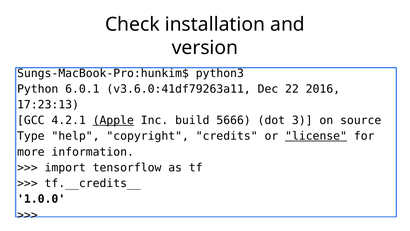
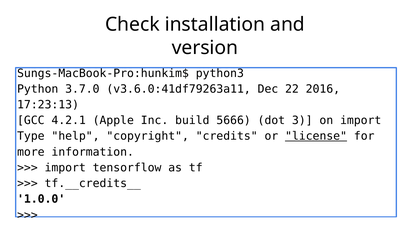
6.0.1: 6.0.1 -> 3.7.0 (82, 89)
Apple underline: present -> none (113, 120)
on source: source -> import (361, 120)
